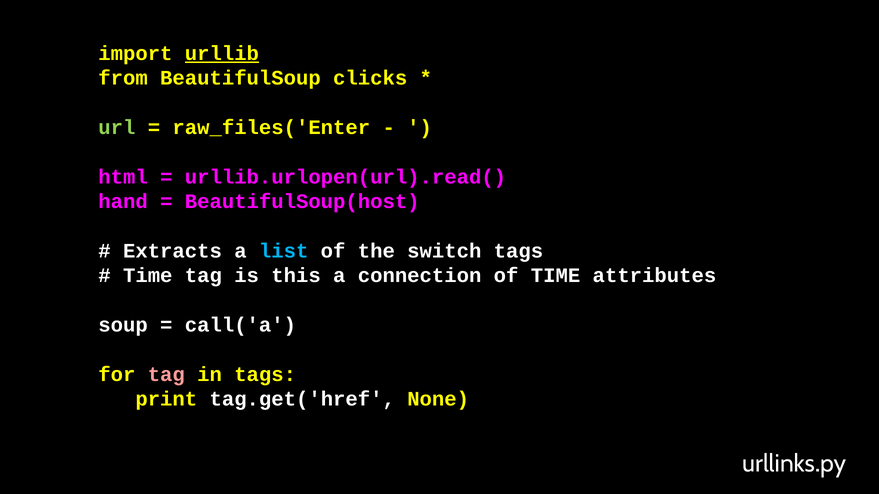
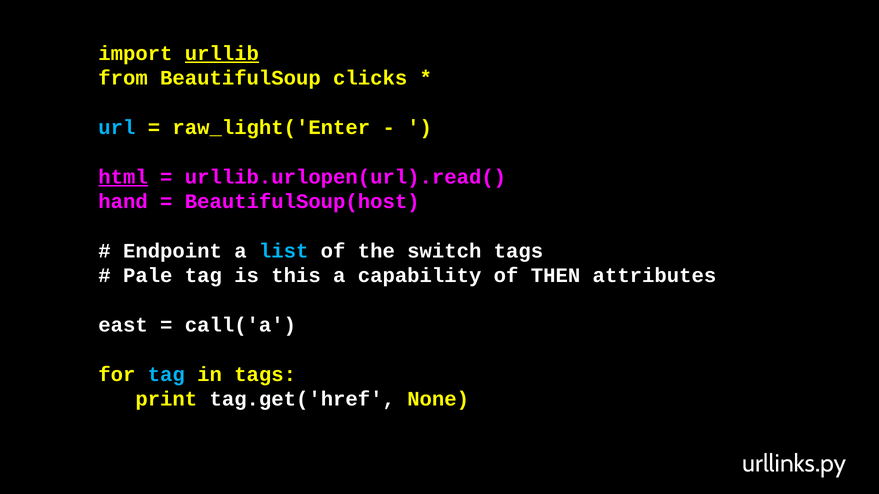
url colour: light green -> light blue (117, 127)
raw_files('Enter: raw_files('Enter -> raw_light('Enter (271, 127)
html underline: none -> present (123, 177)
Extracts: Extracts -> Endpoint (172, 251)
Time: Time -> Pale (148, 276)
connection: connection -> capability (420, 276)
of TIME: TIME -> THEN (556, 276)
soup: soup -> east (123, 325)
tag colour: pink -> light blue (166, 375)
